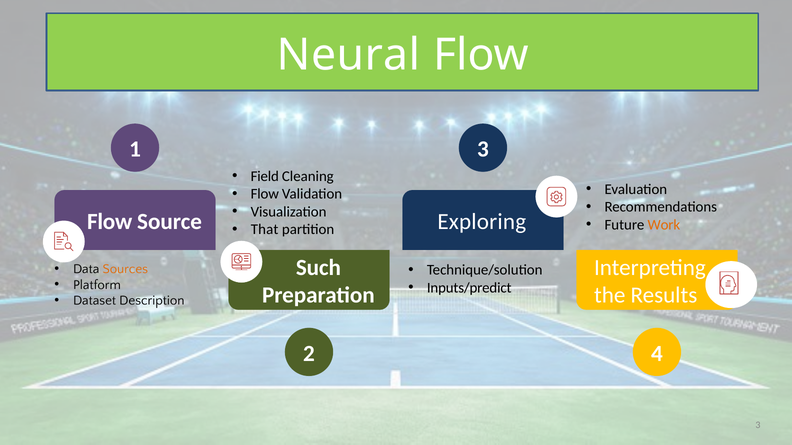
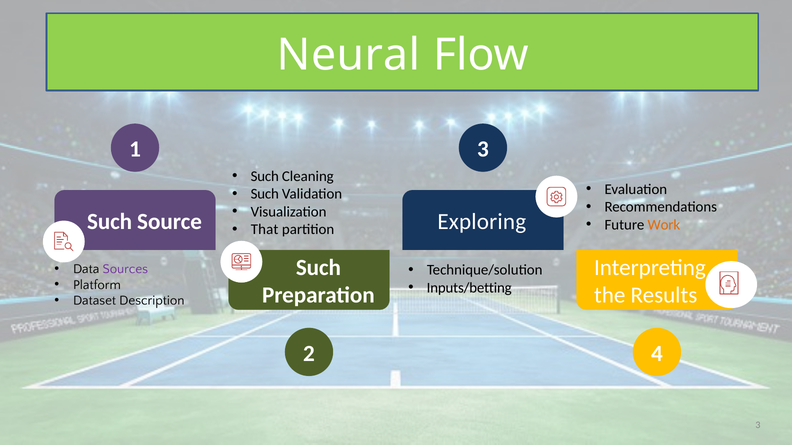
Field: Field -> Such (265, 176)
Flow: Flow -> Such (265, 194)
Flow: Flow -> Such (110, 222)
Sources colour: orange -> purple (125, 269)
Inputs/predict: Inputs/predict -> Inputs/betting (469, 288)
